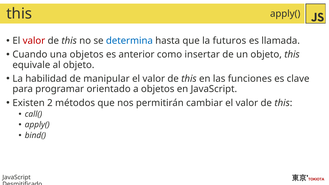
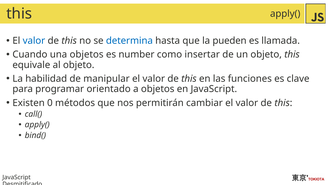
valor colour: red -> blue (34, 41)
futuros: futuros -> pueden (230, 41)
anterior: anterior -> number (137, 55)
2: 2 -> 0 (50, 103)
